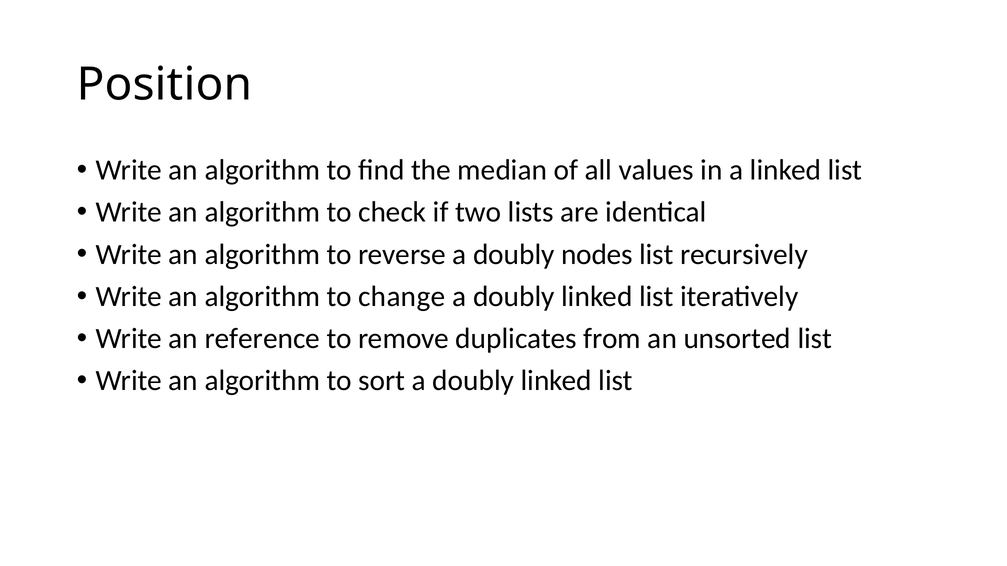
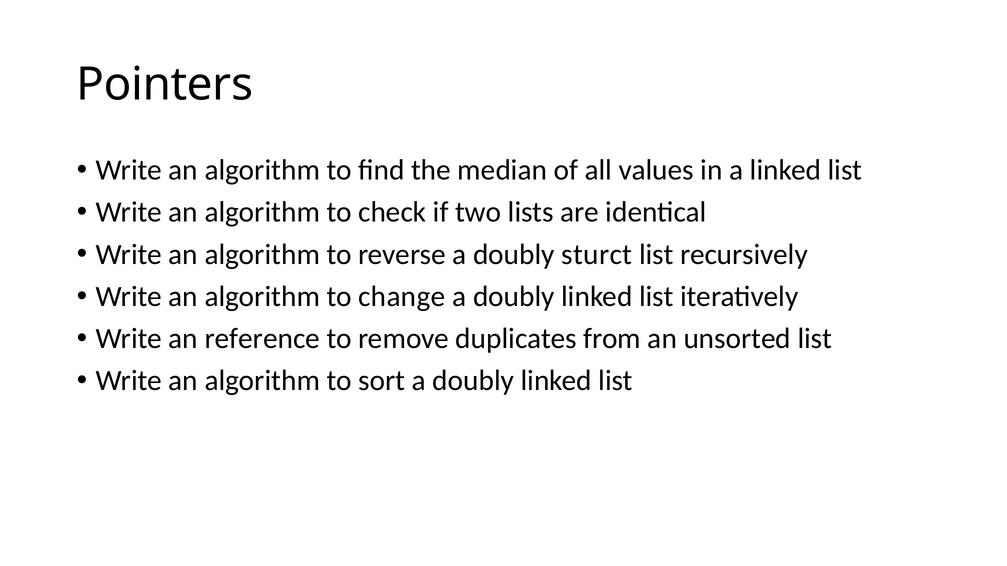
Position: Position -> Pointers (165, 85)
nodes: nodes -> sturct (597, 255)
